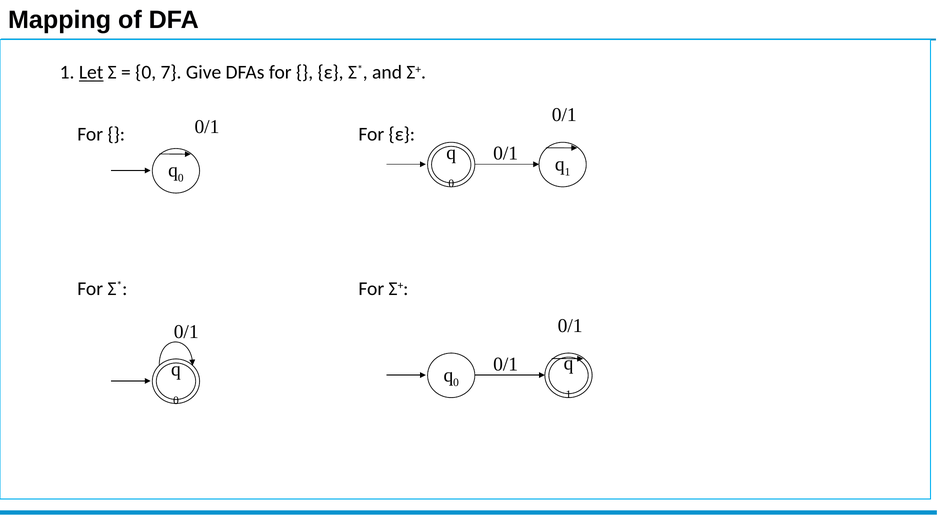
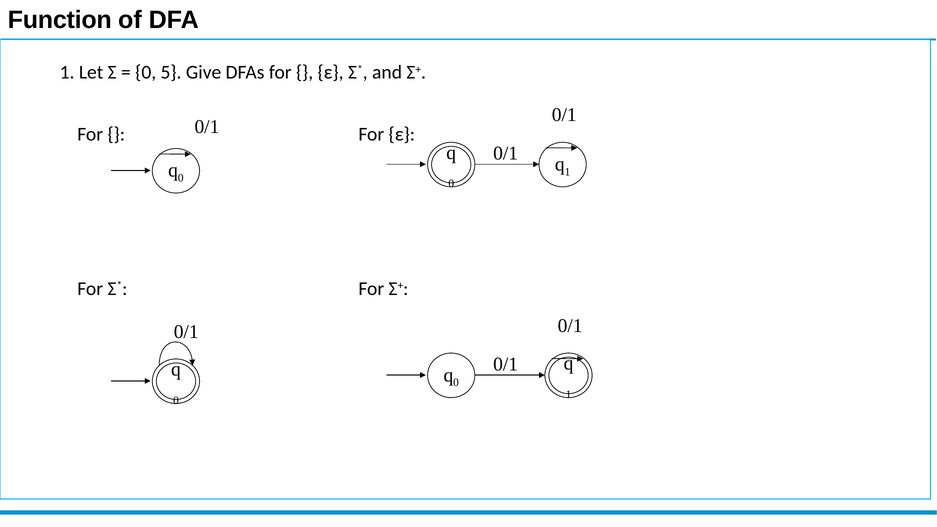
Mapping: Mapping -> Function (60, 20)
Let underline: present -> none (91, 72)
7: 7 -> 5 (171, 72)
